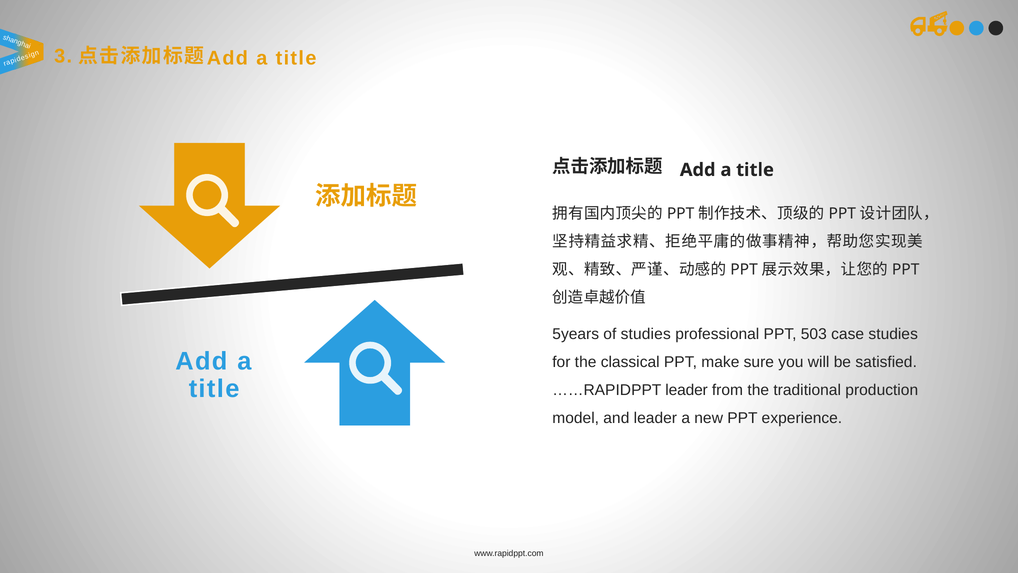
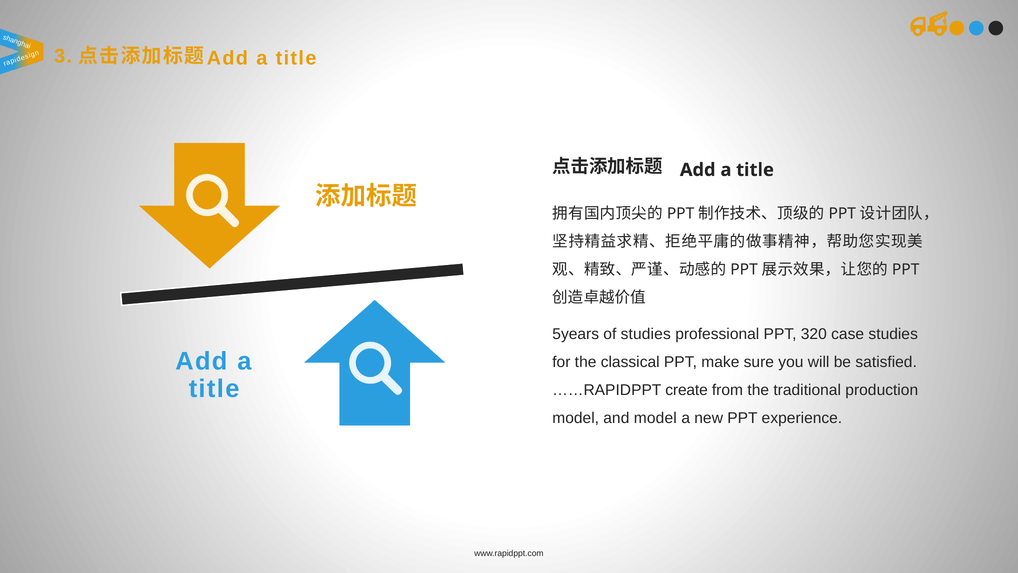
503: 503 -> 320 (814, 334)
……RAPIDPPT leader: leader -> create (687, 390)
and leader: leader -> model (655, 418)
